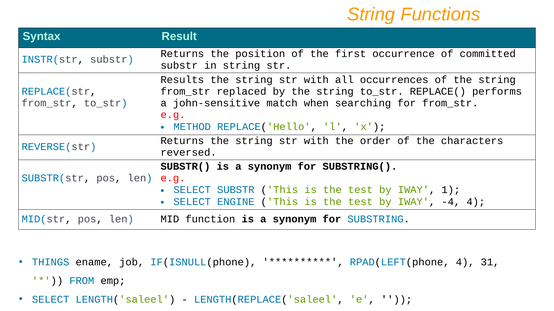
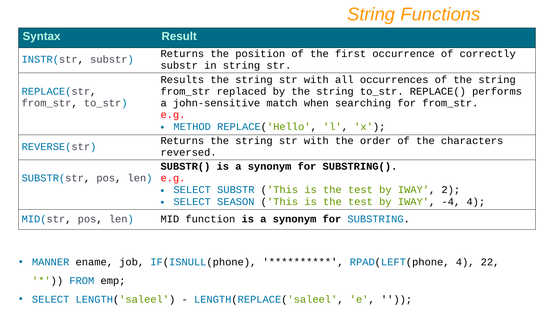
committed: committed -> correctly (488, 54)
1: 1 -> 2 (451, 190)
ENGINE: ENGINE -> SEASON (236, 202)
THINGS: THINGS -> MANNER (51, 263)
31: 31 -> 22 (490, 263)
